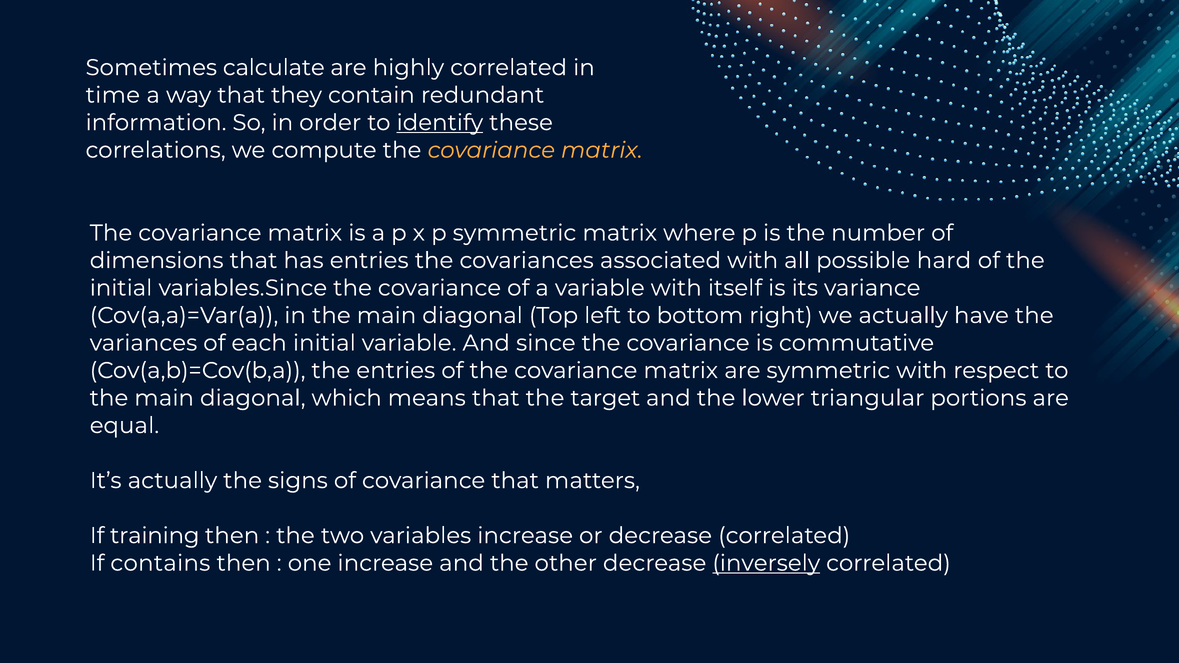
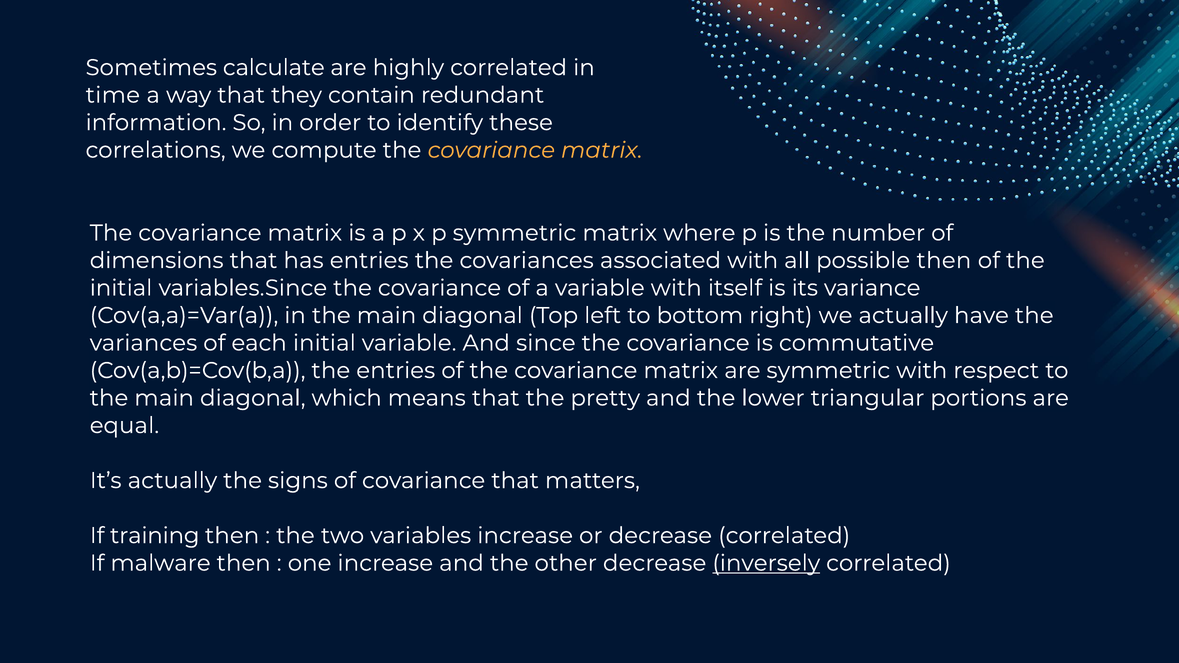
identify underline: present -> none (440, 123)
hard: hard -> then (944, 261)
target: target -> pretty (605, 398)
contains: contains -> malware (160, 563)
